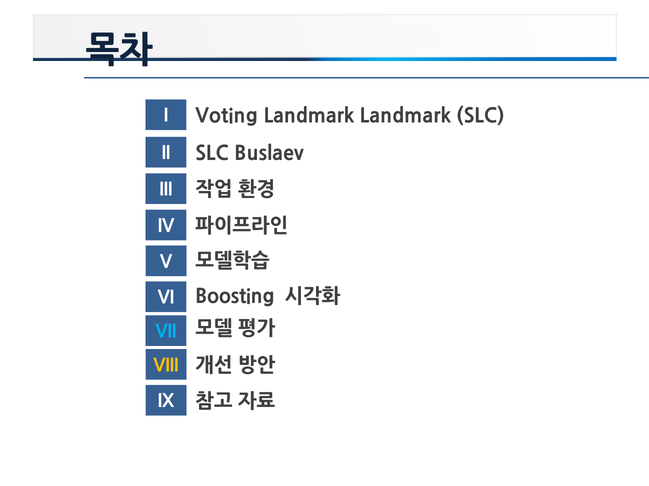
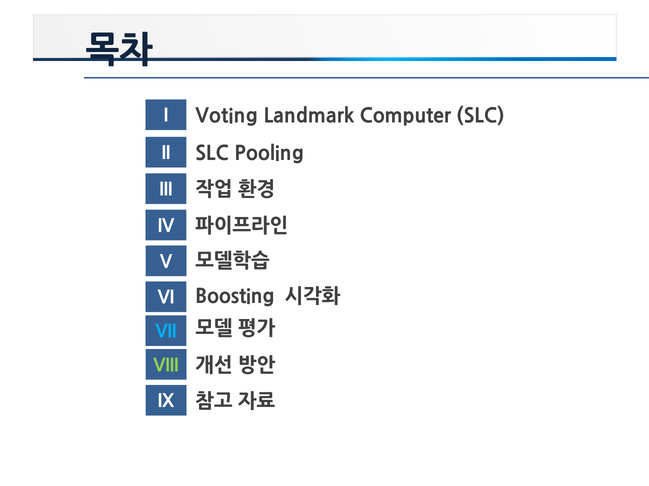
Landmark Landmark: Landmark -> Computer (405, 116)
Buslaev: Buslaev -> Pooling (269, 154)
VIII colour: yellow -> light green (166, 366)
